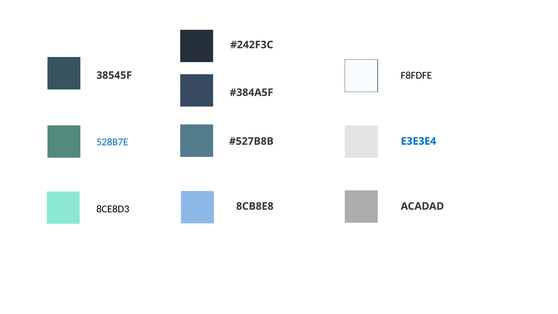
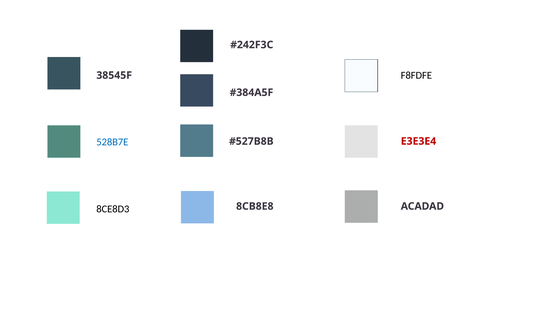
E3E3E4 colour: blue -> red (418, 141)
